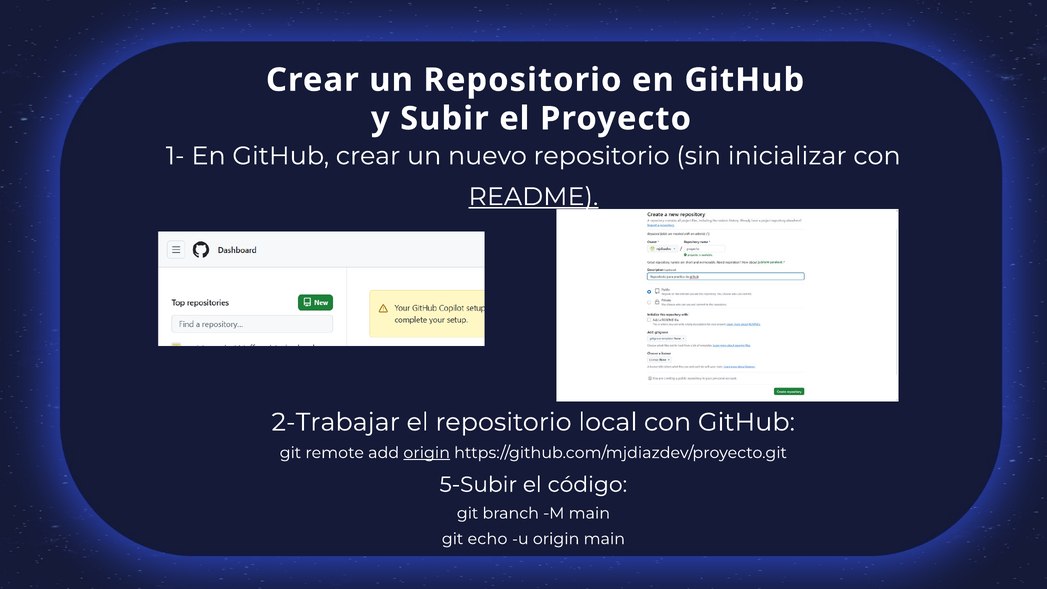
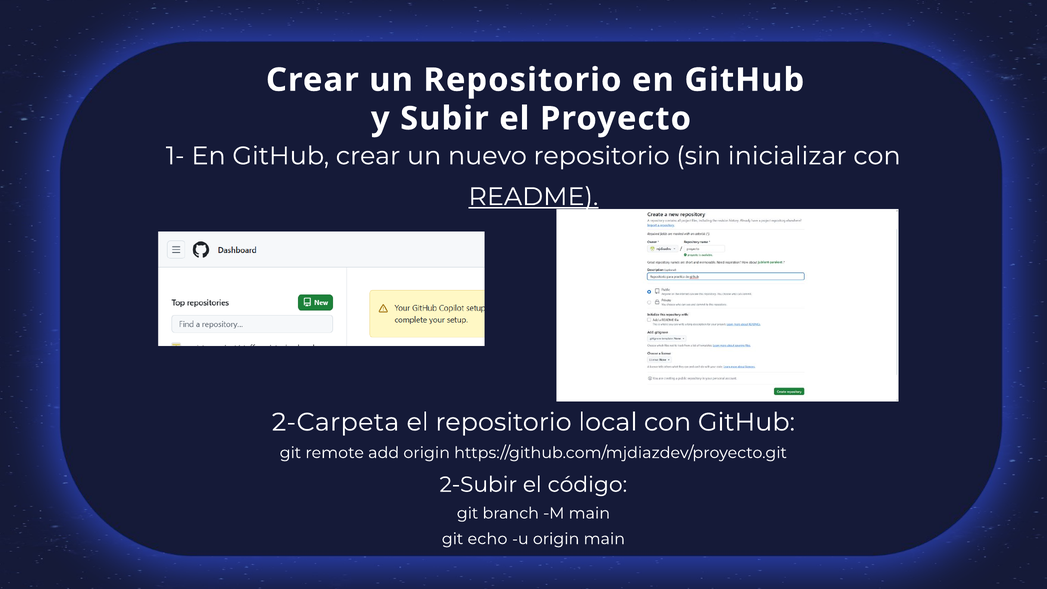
2-Trabajar: 2-Trabajar -> 2-Carpeta (336, 422)
origin underline: present -> none (427, 453)
5-Subir: 5-Subir -> 2-Subir (478, 485)
